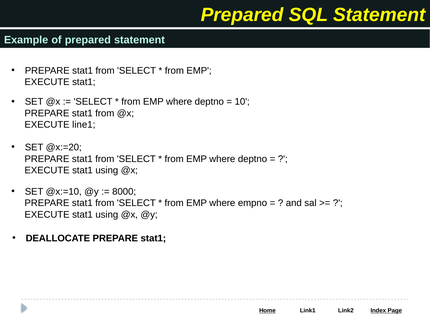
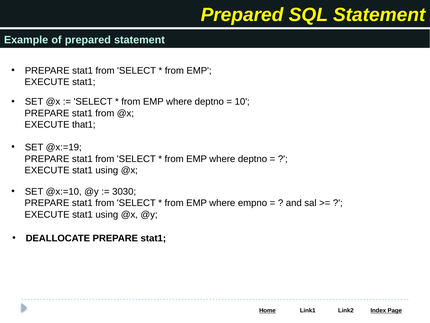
line1: line1 -> that1 (84, 125)
@x:=20: @x:=20 -> @x:=19 (64, 147)
8000: 8000 -> 3030 (124, 191)
